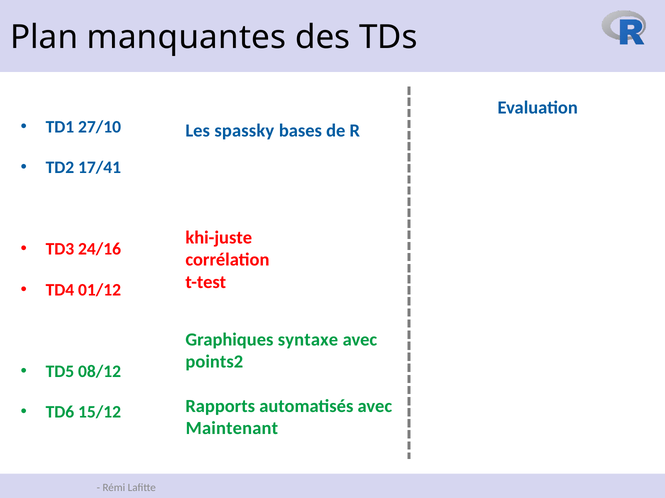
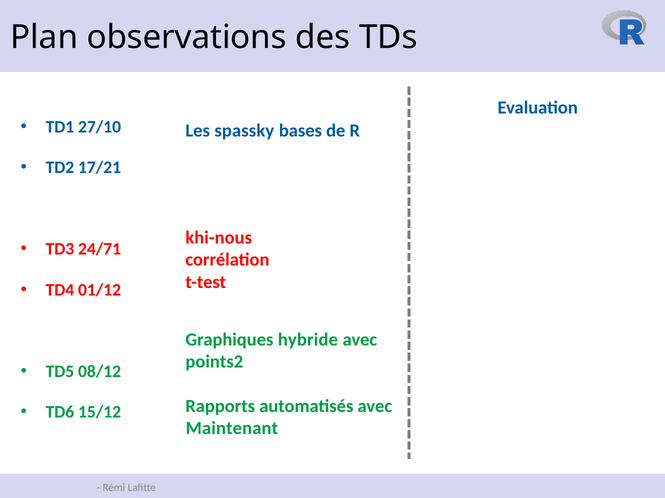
manquantes: manquantes -> observations (187, 37)
17/41: 17/41 -> 17/21 (100, 168)
khi-juste: khi-juste -> khi-nous (219, 238)
24/16: 24/16 -> 24/71 (100, 250)
syntaxe: syntaxe -> hybride (308, 340)
